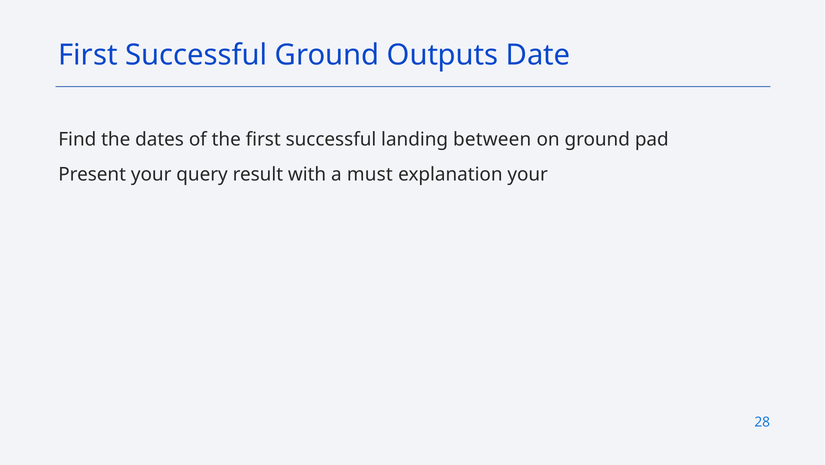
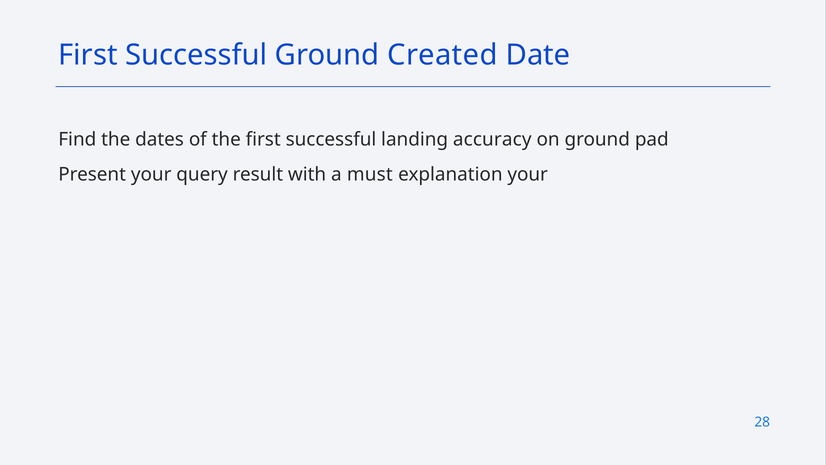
Outputs: Outputs -> Created (442, 55)
between: between -> accuracy (492, 139)
